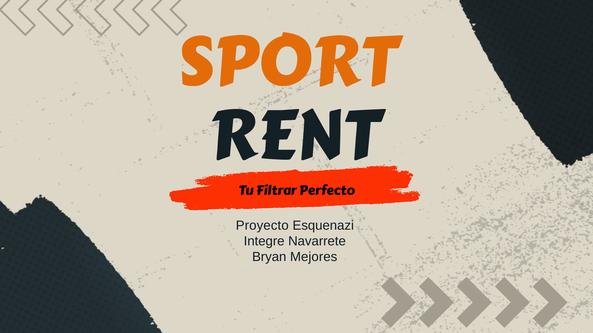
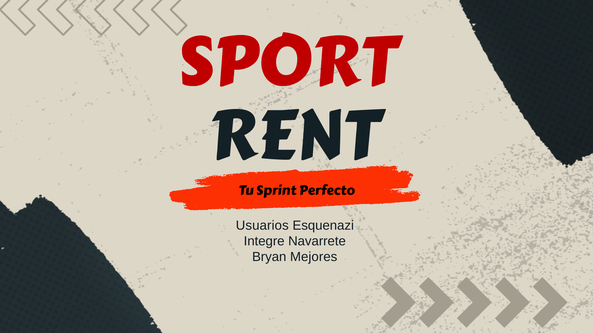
SPORT colour: orange -> red (288, 62)
Filtrar: Filtrar -> Sprint (276, 191)
Proyecto: Proyecto -> Usuarios (262, 226)
